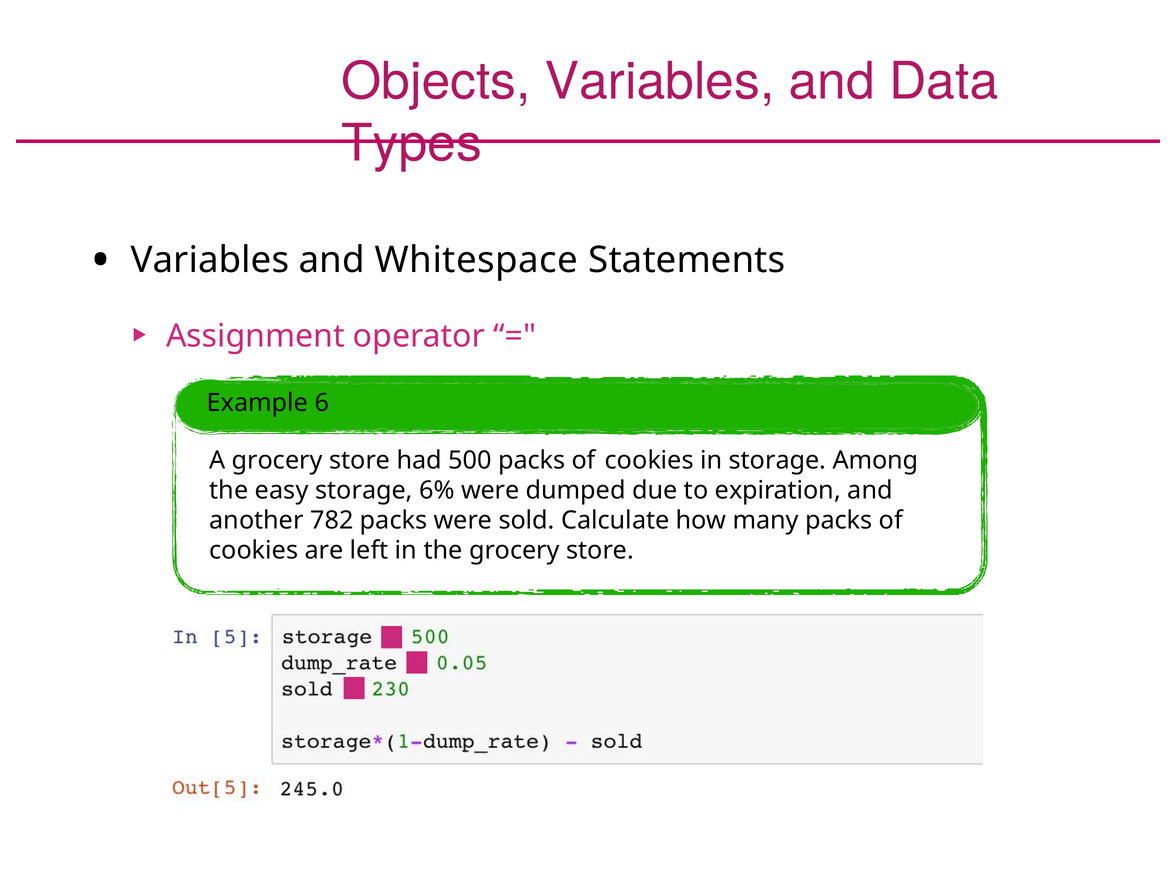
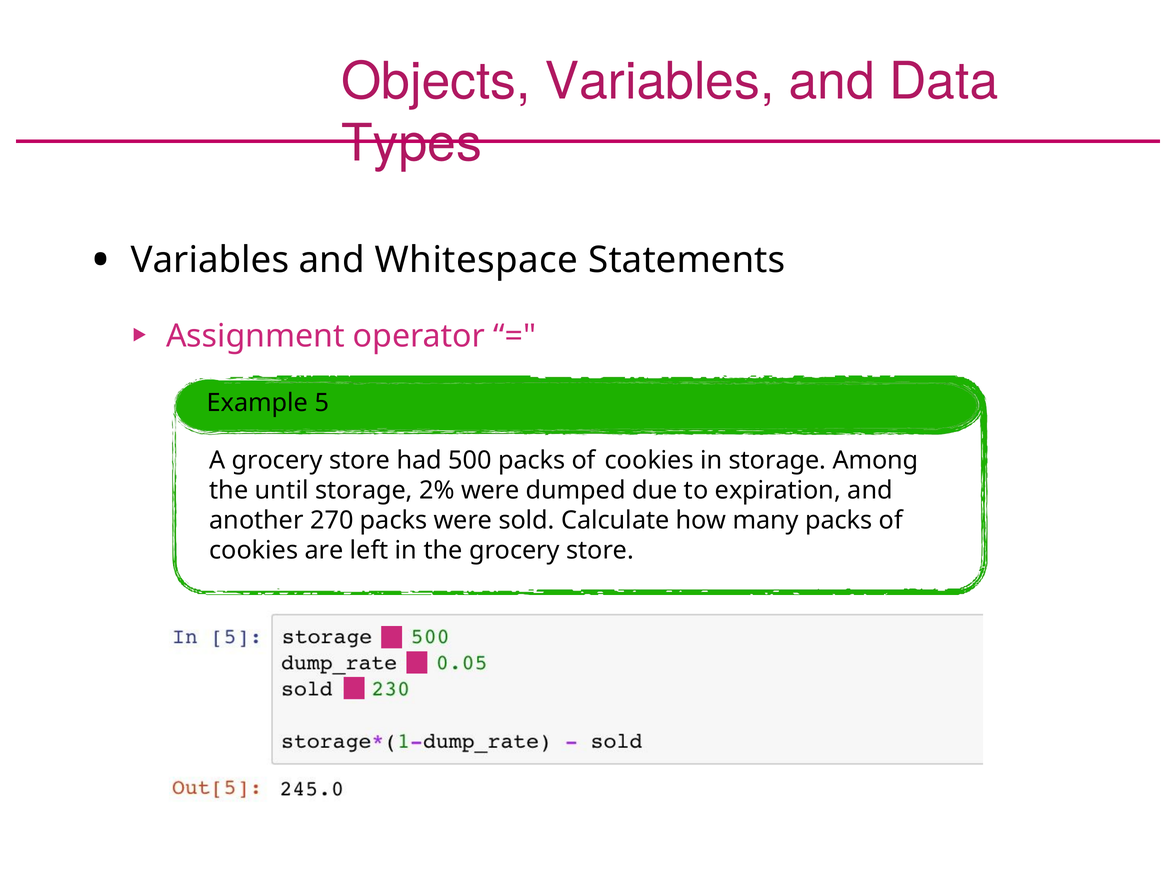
6: 6 -> 5 (322, 403)
easy: easy -> until (282, 490)
6%: 6% -> 2% (437, 490)
782: 782 -> 270 (332, 520)
